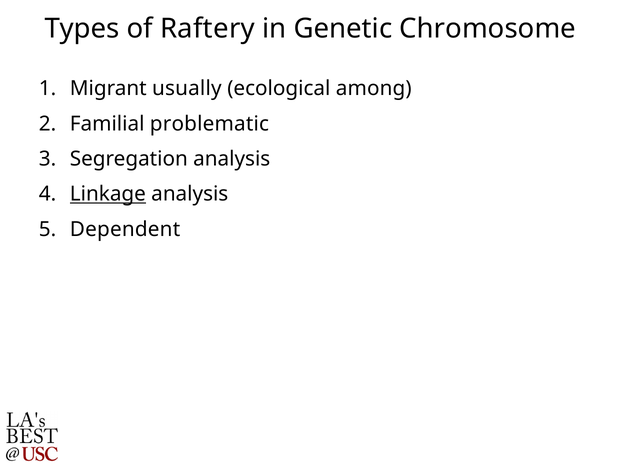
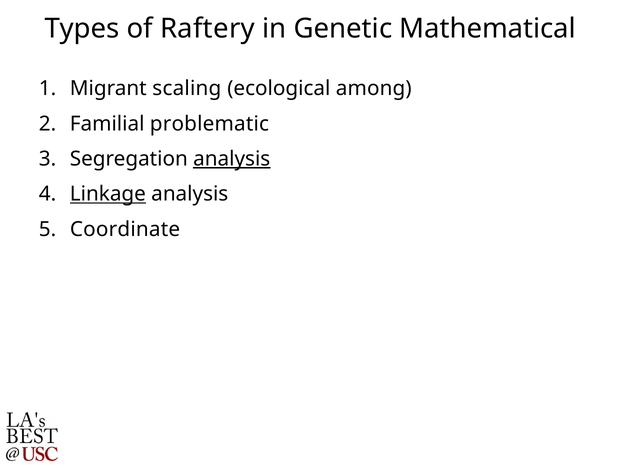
Chromosome: Chromosome -> Mathematical (488, 29)
usually: usually -> scaling (187, 88)
analysis underline: none -> present (232, 159)
Dependent: Dependent -> Coordinate (125, 229)
